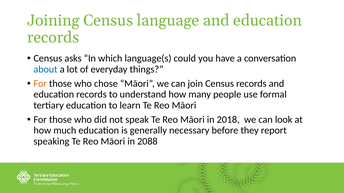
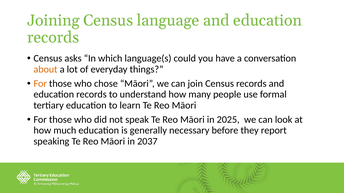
about colour: blue -> orange (46, 69)
2018: 2018 -> 2025 (228, 120)
2088: 2088 -> 2037 (147, 142)
